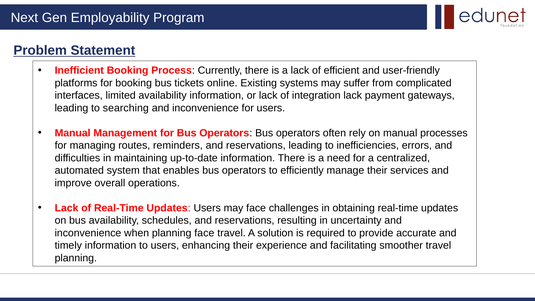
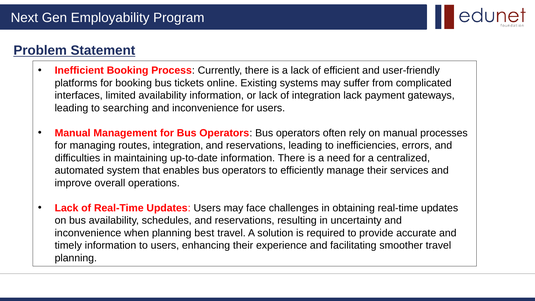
routes reminders: reminders -> integration (178, 145)
planning face: face -> best (204, 233)
